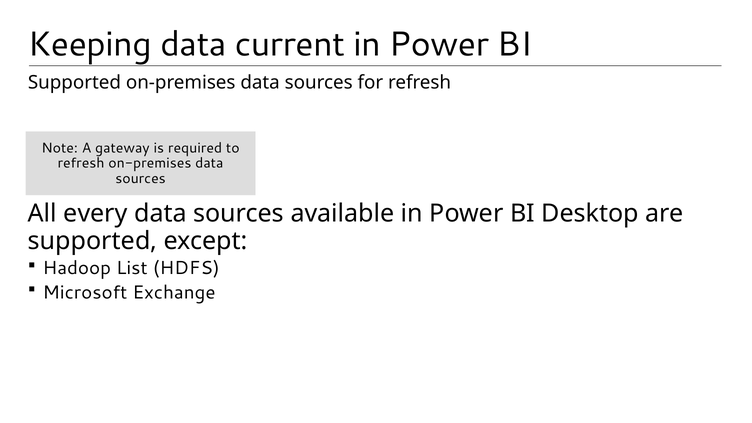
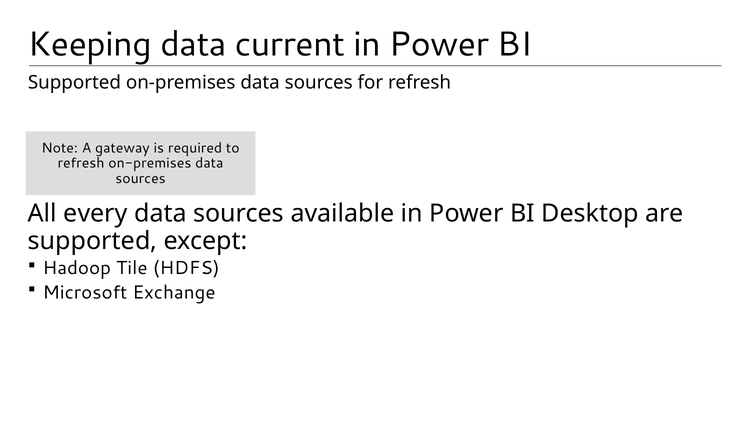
List: List -> Tile (132, 268)
